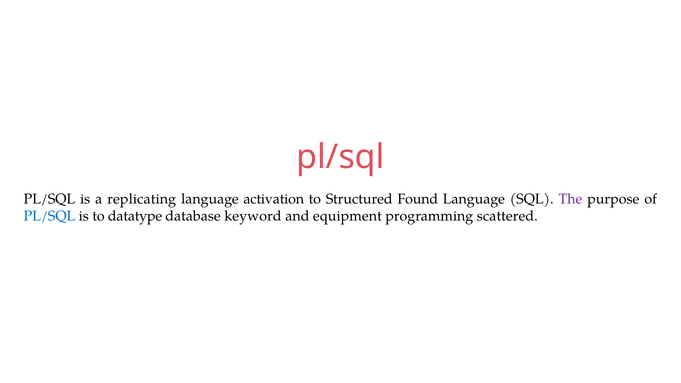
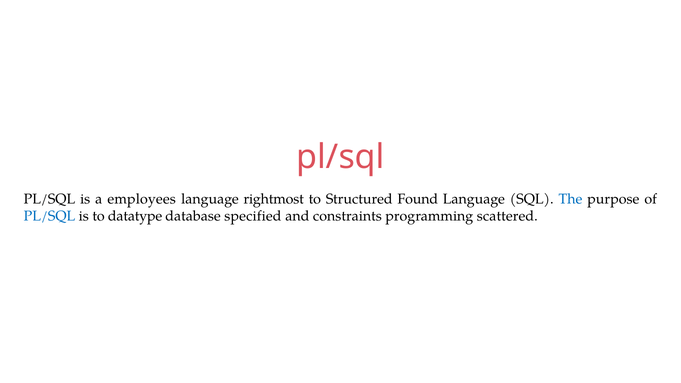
replicating: replicating -> employees (142, 199)
activation: activation -> rightmost (274, 199)
The colour: purple -> blue (570, 199)
keyword: keyword -> specified (253, 216)
equipment: equipment -> constraints (347, 216)
